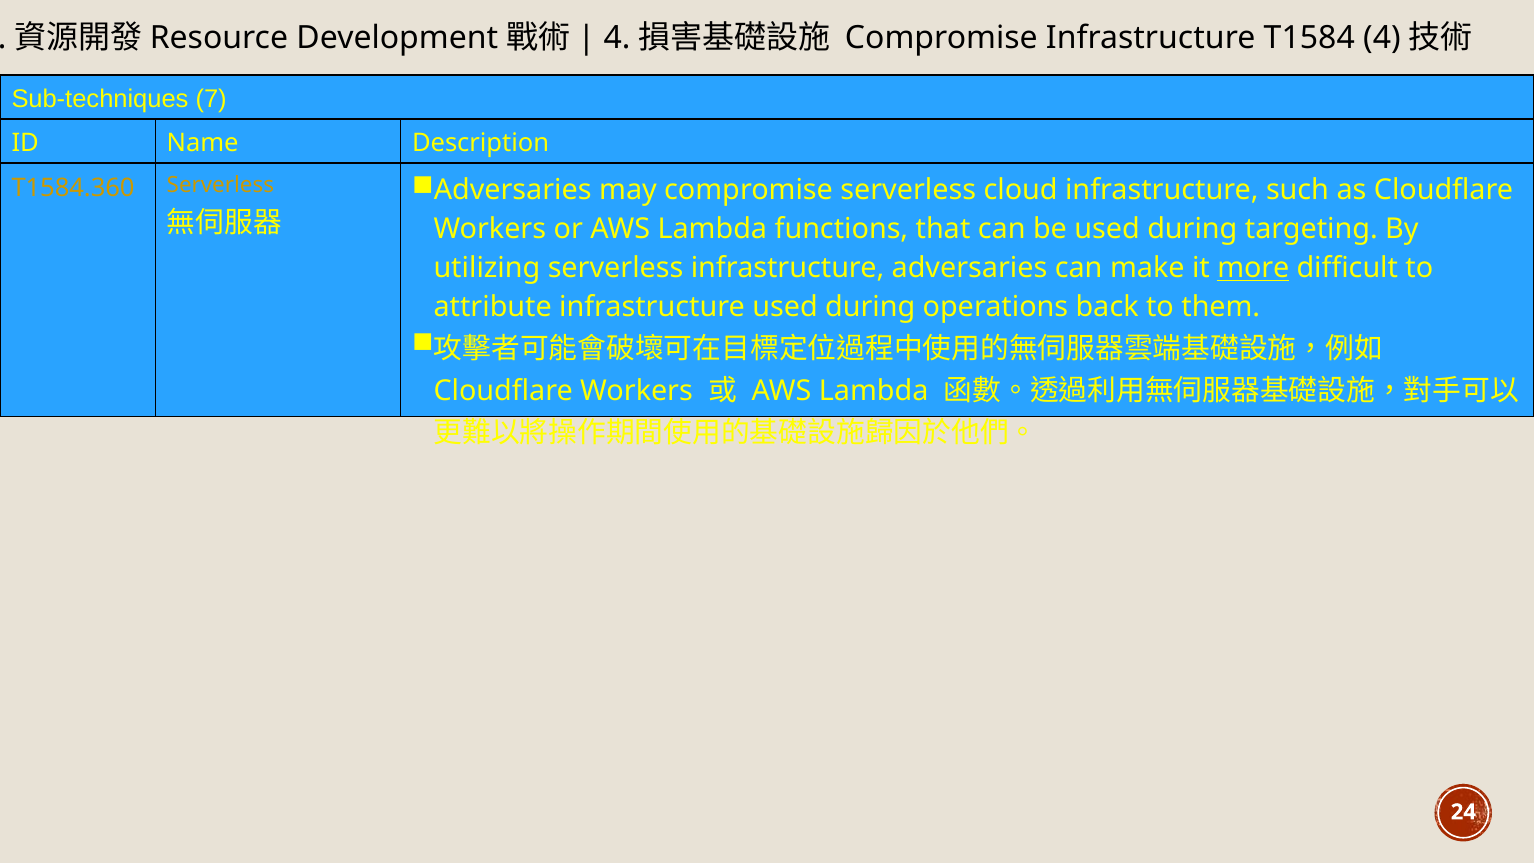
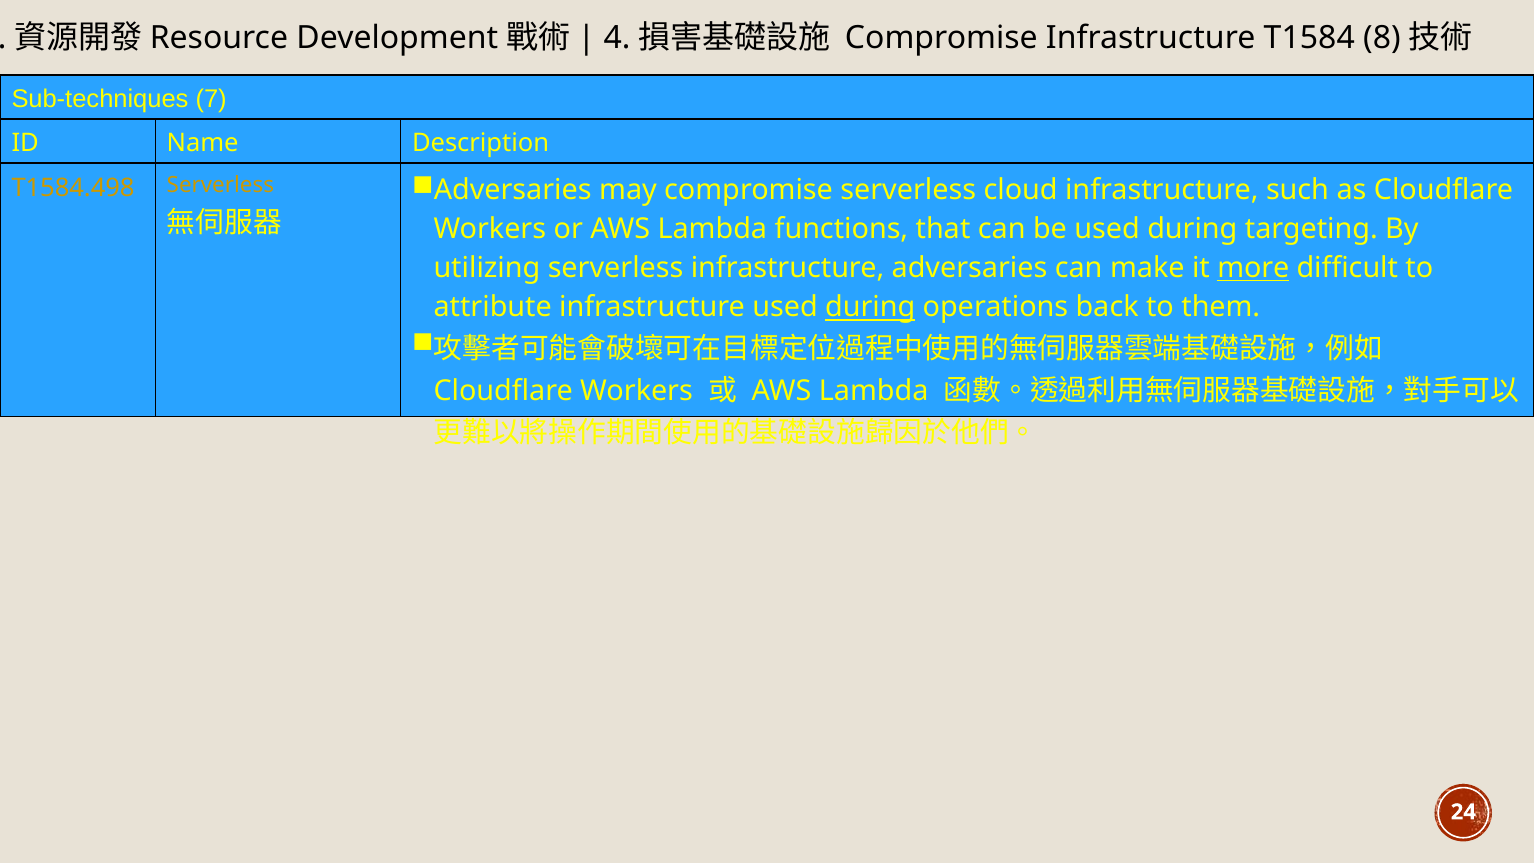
T1584 4: 4 -> 8 (1382, 38)
T1584.360: T1584.360 -> T1584.498 (73, 188)
during underline: none -> present (870, 307)
